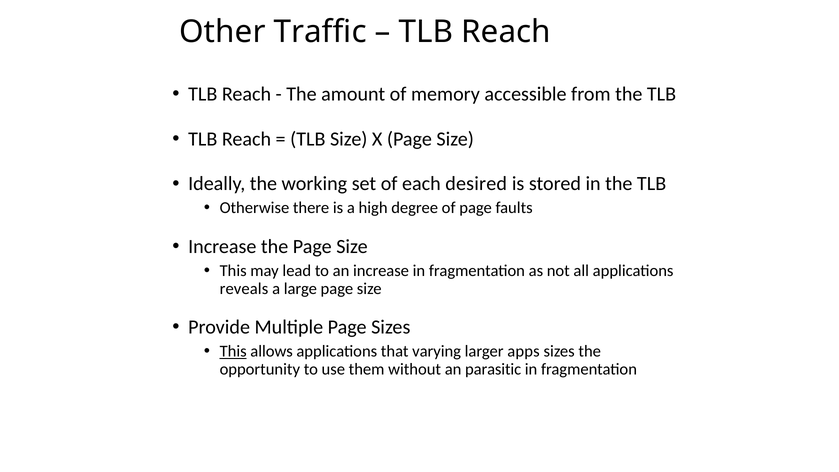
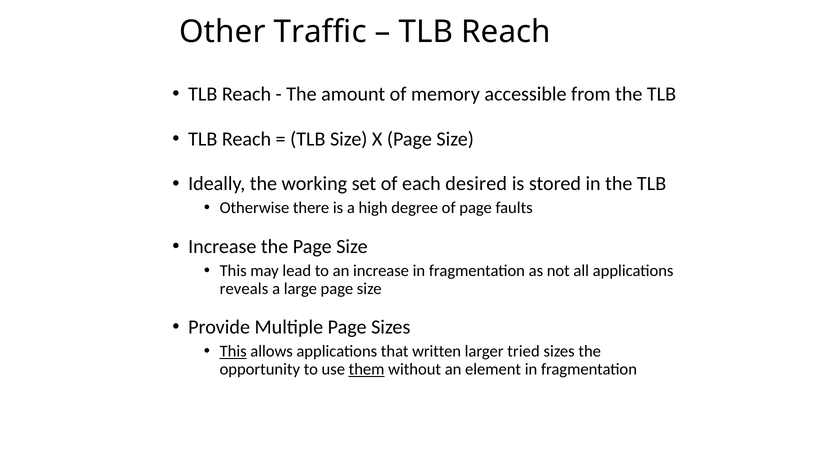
varying: varying -> written (437, 351)
apps: apps -> tried (524, 351)
them underline: none -> present (367, 369)
parasitic: parasitic -> element (493, 369)
